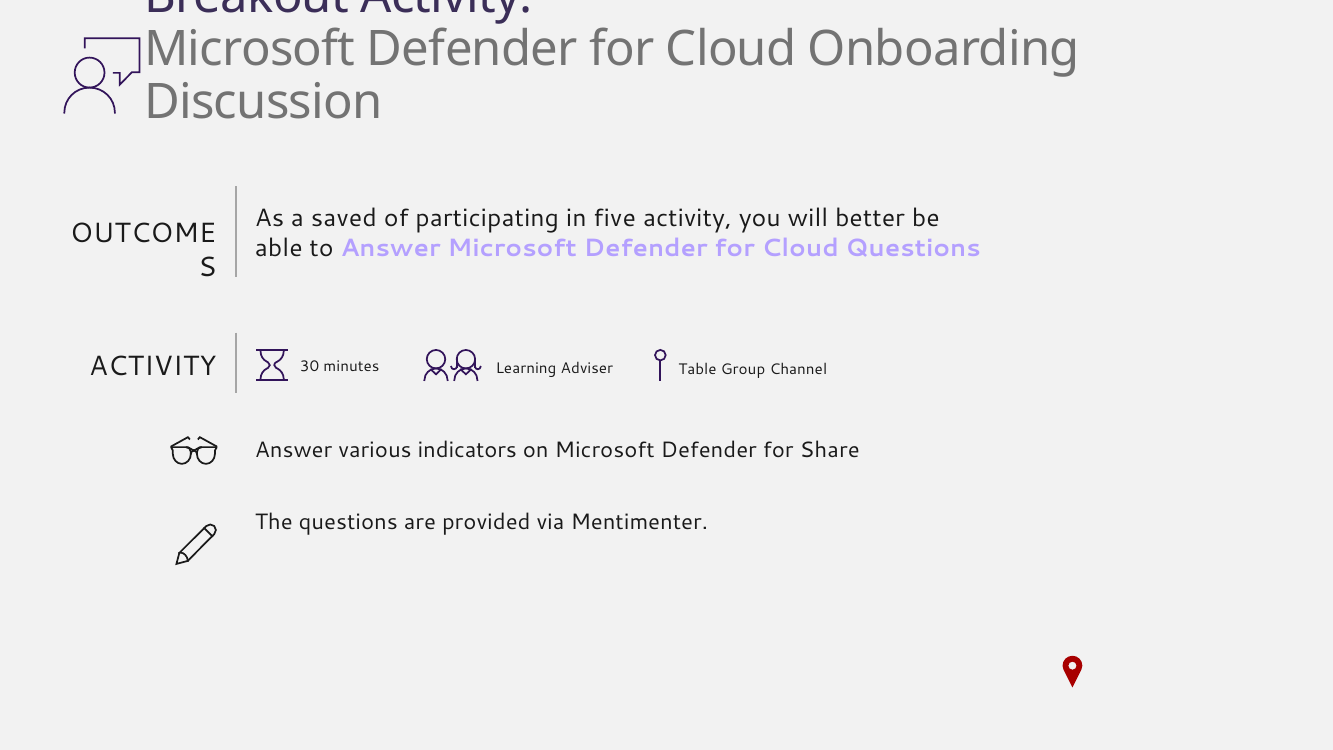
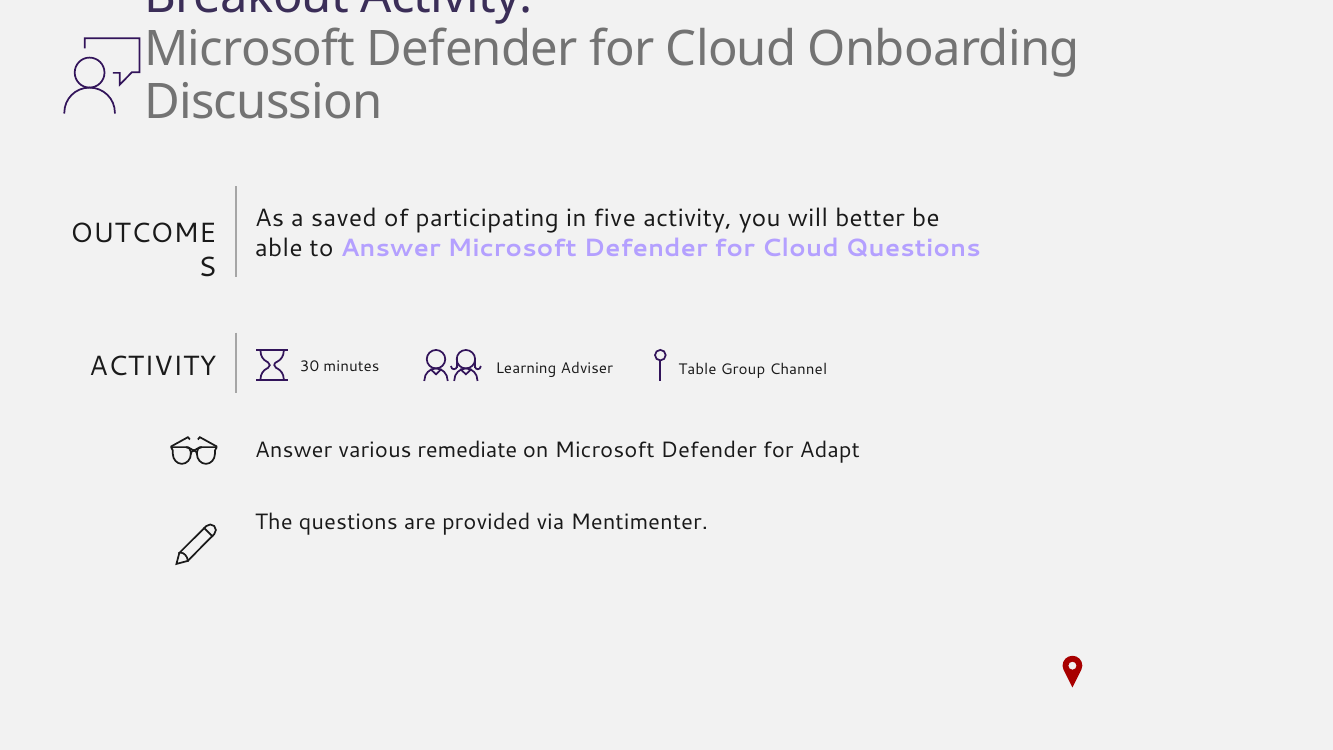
indicators: indicators -> remediate (467, 450)
Share: Share -> Adapt (830, 450)
